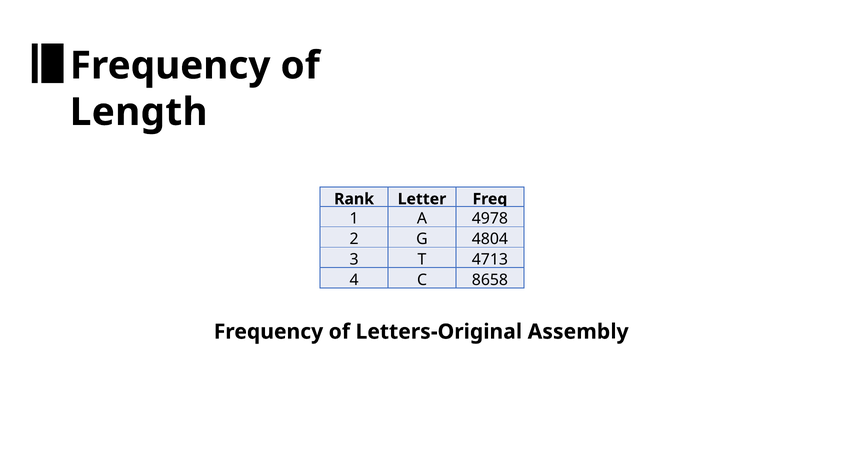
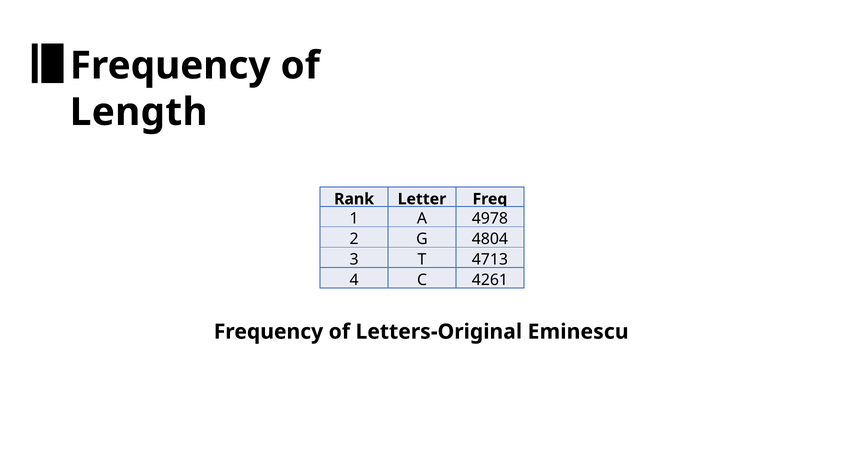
8658: 8658 -> 4261 (490, 280)
Assembly: Assembly -> Eminescu (578, 332)
